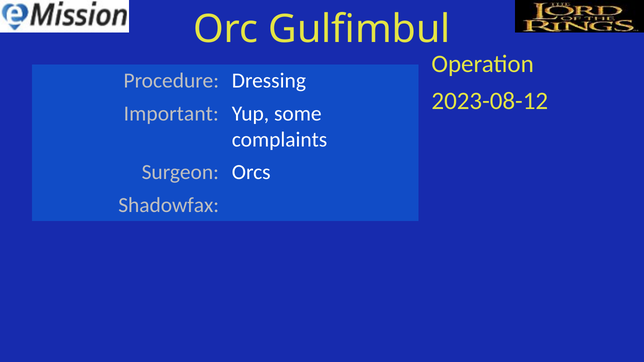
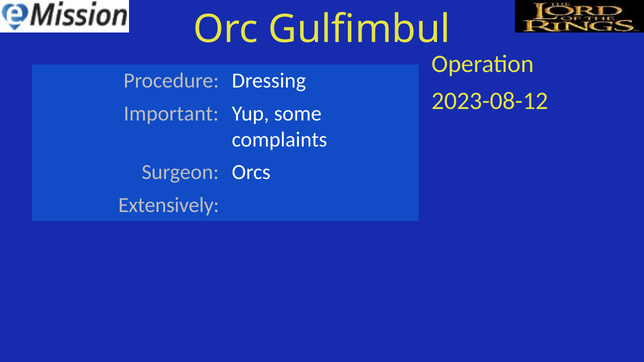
Shadowfax: Shadowfax -> Extensively (169, 205)
